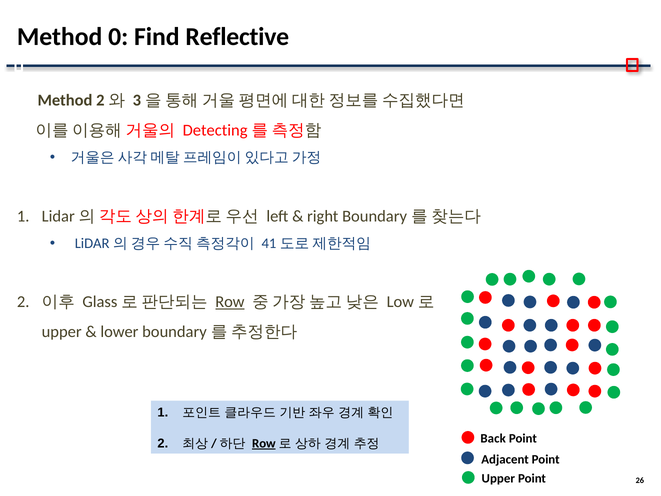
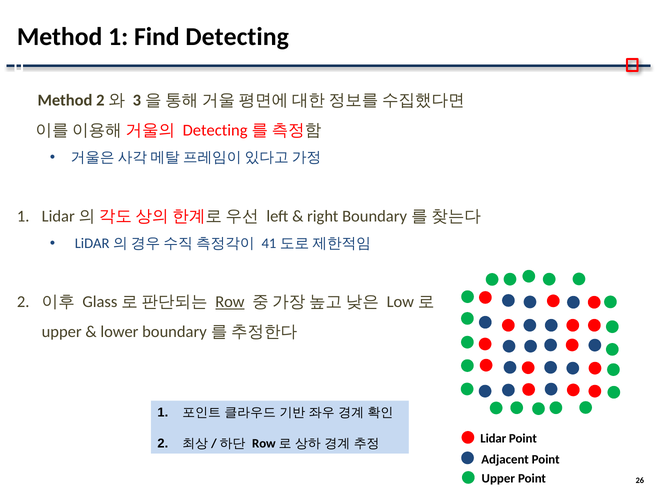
Method 0: 0 -> 1 (118, 37)
Find Reflective: Reflective -> Detecting (237, 37)
Row underline: present -> none (264, 443)
Back: Back -> Lidar (493, 438)
